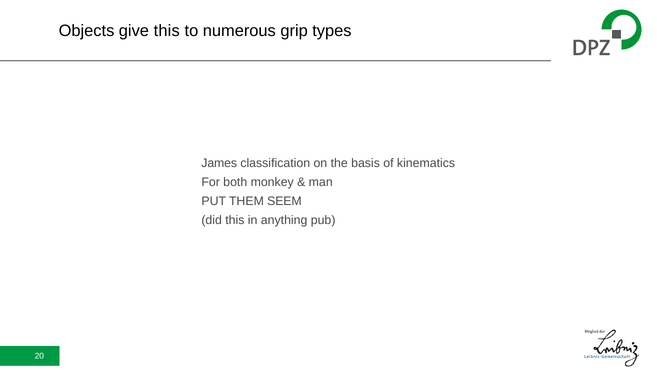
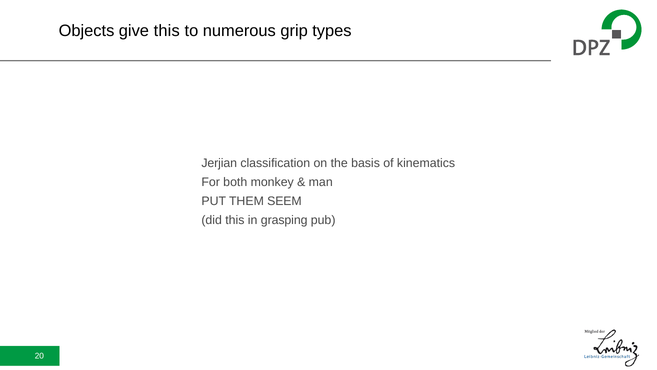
James: James -> Jerjian (219, 163)
anything: anything -> grasping (284, 220)
